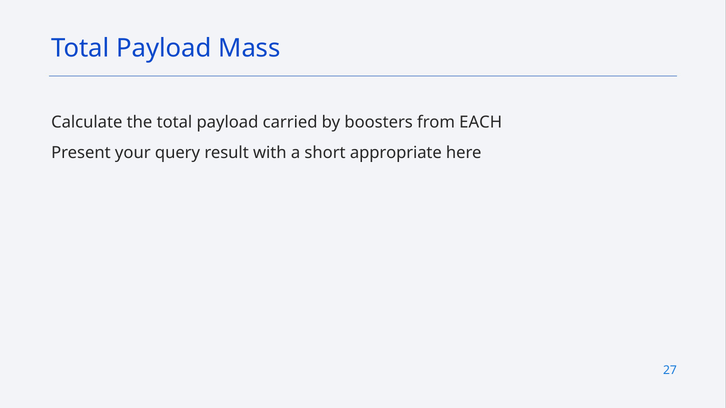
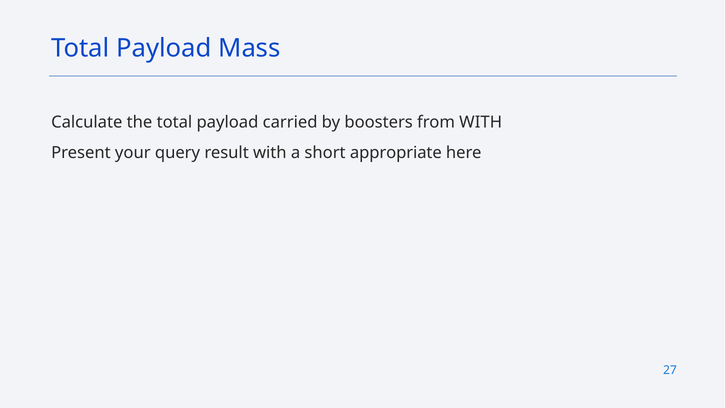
from EACH: EACH -> WITH (481, 123)
